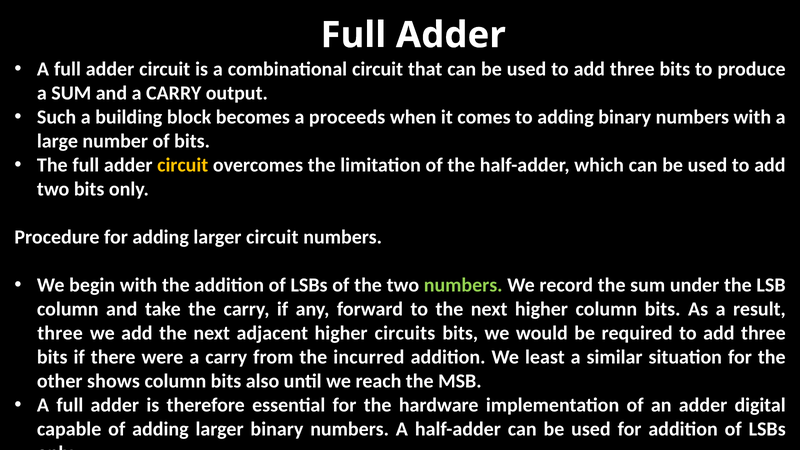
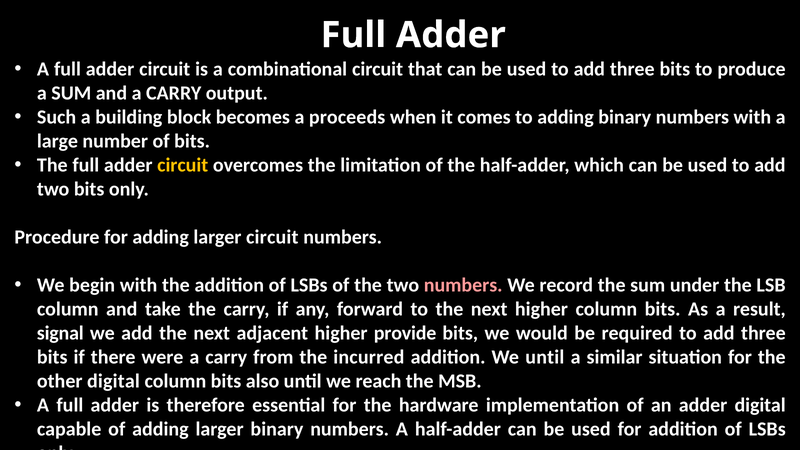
numbers colour: light green -> pink (463, 285)
three: three -> signal (60, 333)
circuits: circuits -> provide (405, 333)
We least: least -> until (545, 357)
other shows: shows -> digital (113, 381)
